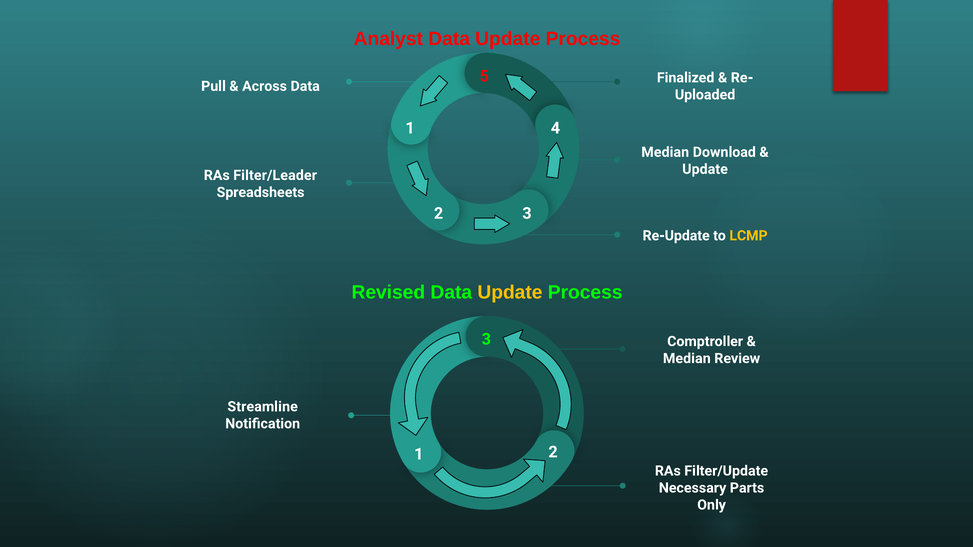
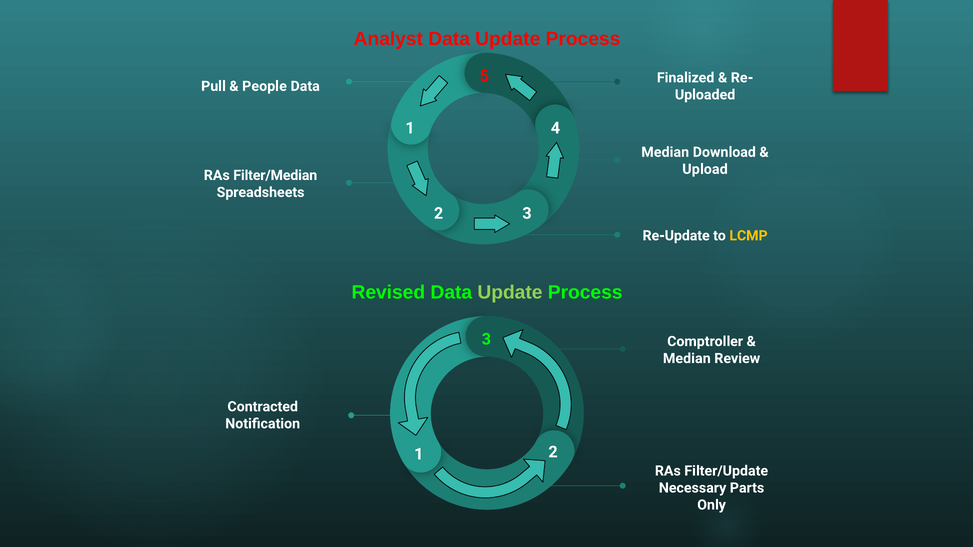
Across: Across -> People (264, 86)
Update: Update -> Upload (705, 169)
Filter/Leader: Filter/Leader -> Filter/Median (275, 175)
Update colour: yellow -> light green (510, 292)
Streamline: Streamline -> Contracted (263, 407)
